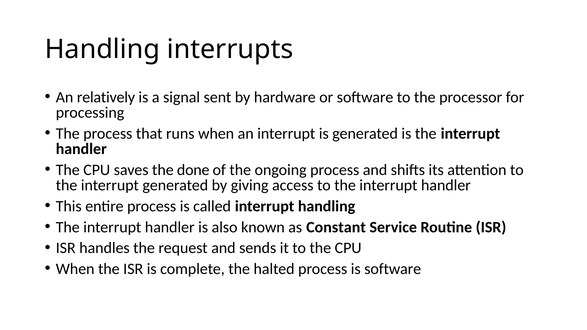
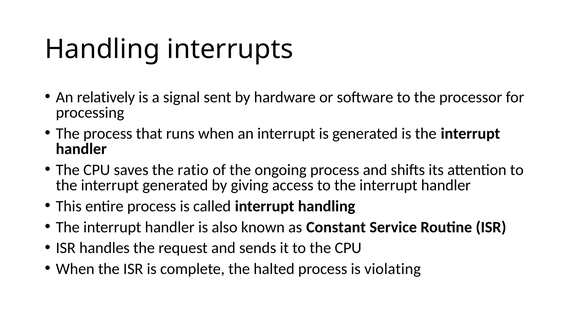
done: done -> ratio (193, 170)
is software: software -> violating (393, 269)
